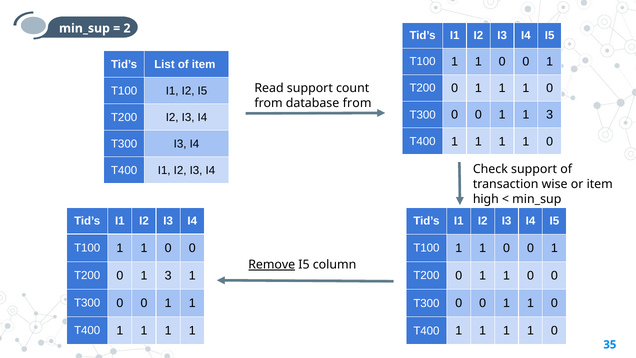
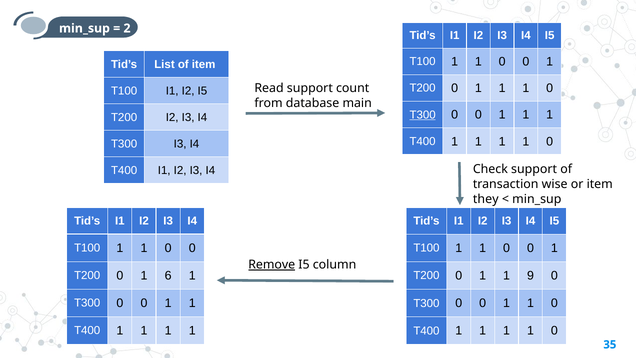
database from: from -> main (357, 103)
T300 underline: none -> present (423, 115)
3: 3 -> 1 (550, 115)
high: high -> they (486, 199)
0 1 3: 3 -> 6 (168, 275)
0: 0 -> 9 (530, 275)
